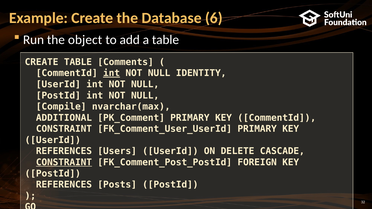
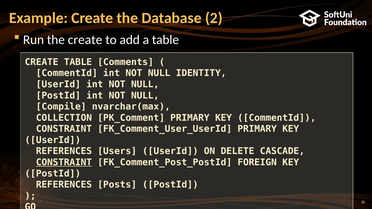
6: 6 -> 2 (214, 18)
the object: object -> create (85, 40)
int underline: present -> none (112, 73)
ADDITIONAL: ADDITIONAL -> COLLECTION (64, 118)
